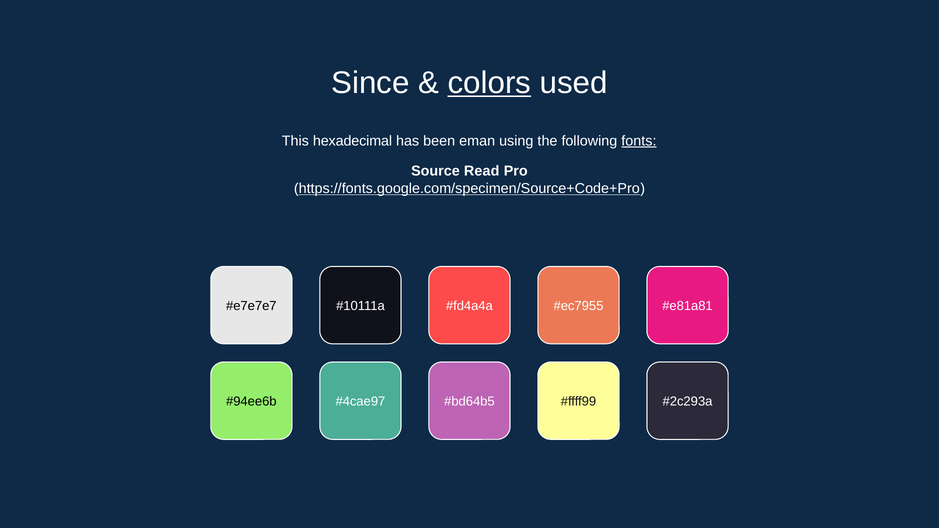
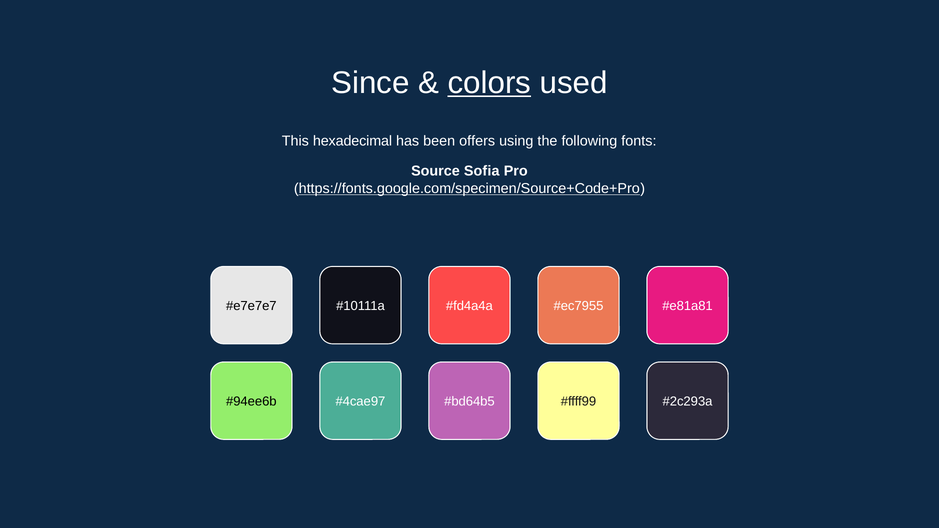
eman: eman -> offers (477, 141)
fonts underline: present -> none (639, 141)
Read: Read -> Sofia (482, 171)
